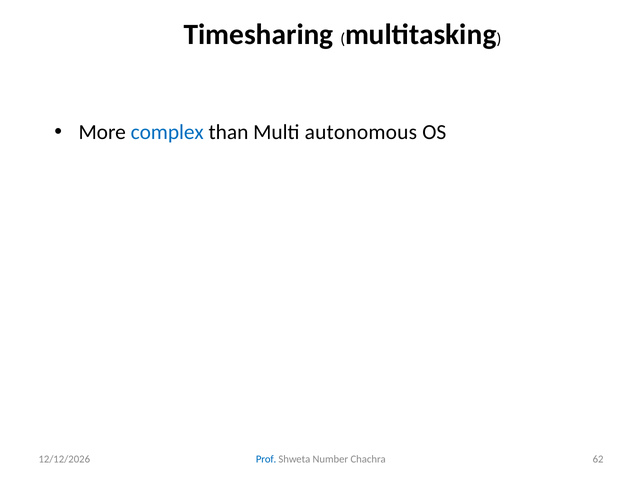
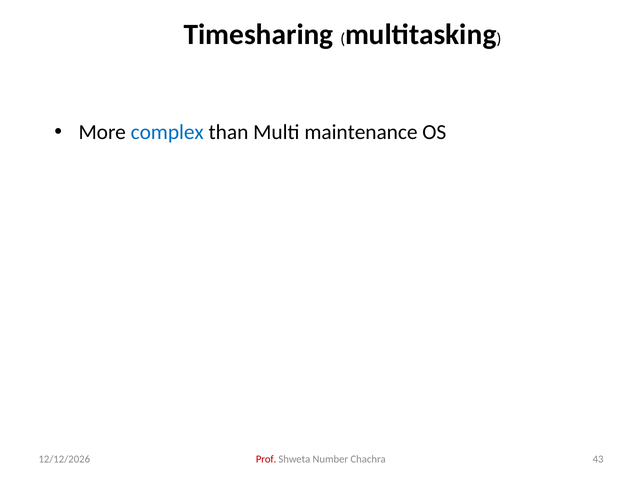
autonomous: autonomous -> maintenance (361, 132)
Prof colour: blue -> red (266, 460)
62: 62 -> 43 (598, 460)
